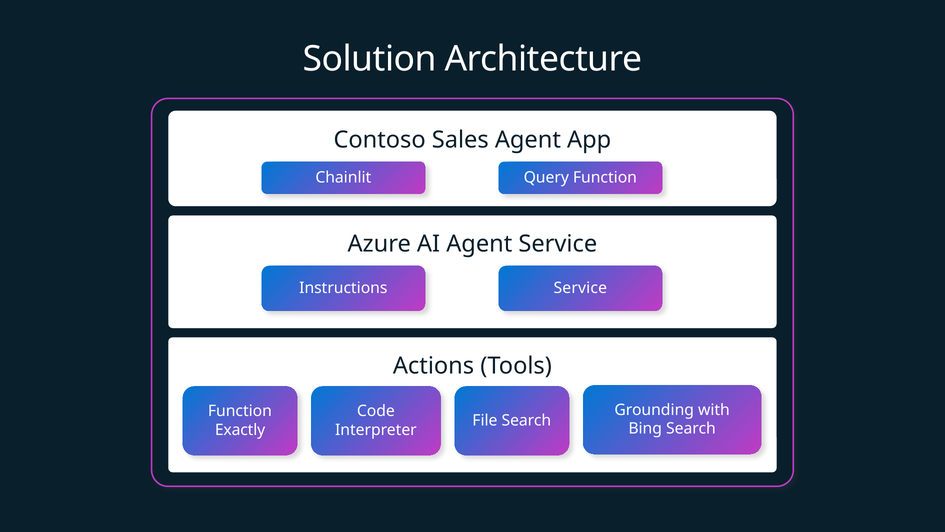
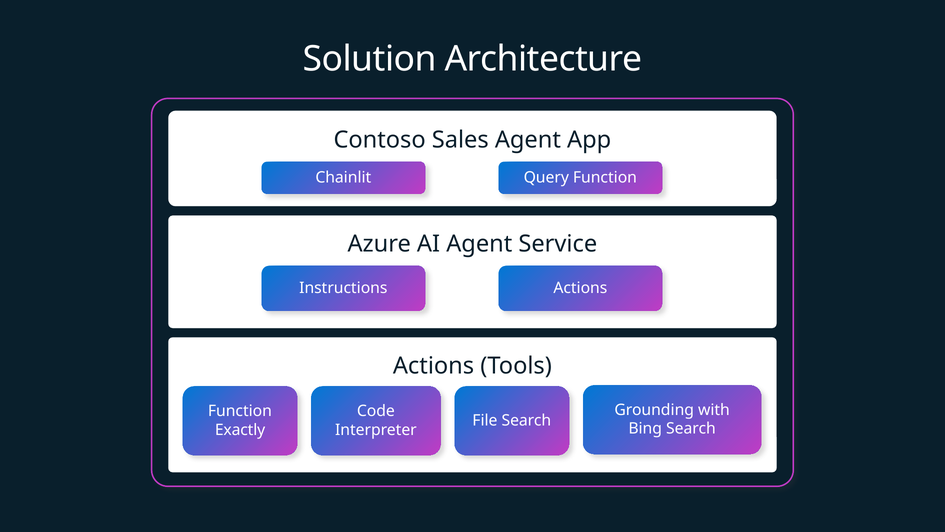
Instructions Service: Service -> Actions (580, 288)
